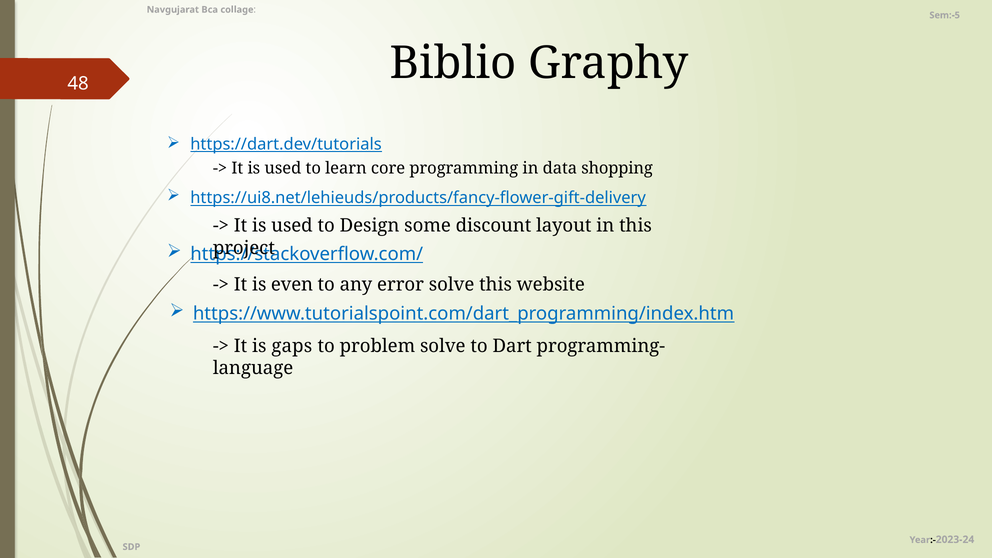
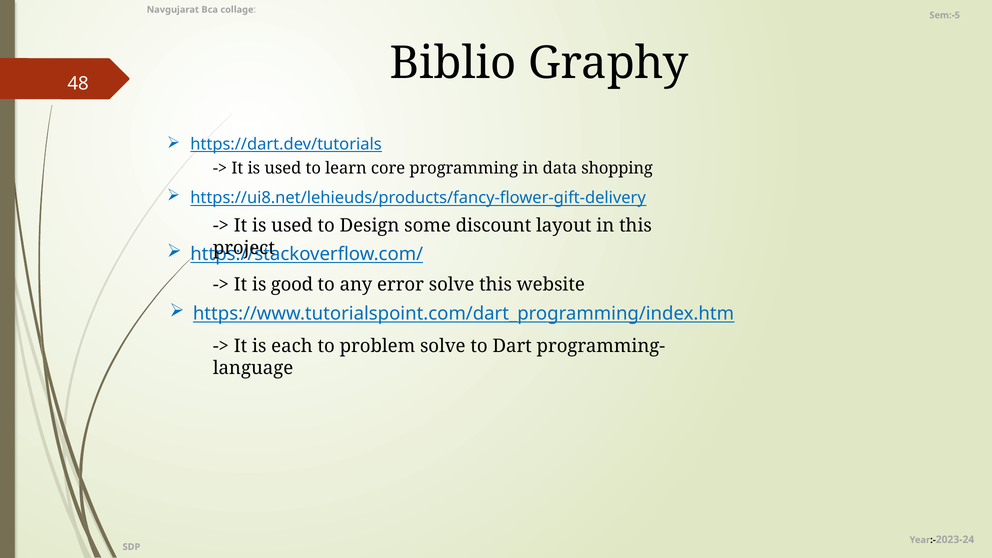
even: even -> good (292, 285)
gaps: gaps -> each (292, 346)
